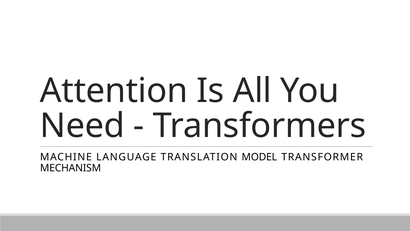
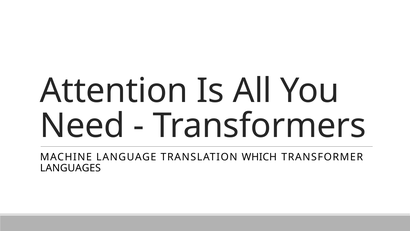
MODEL: MODEL -> WHICH (259, 157)
MECHANISM: MECHANISM -> LANGUAGES (70, 168)
